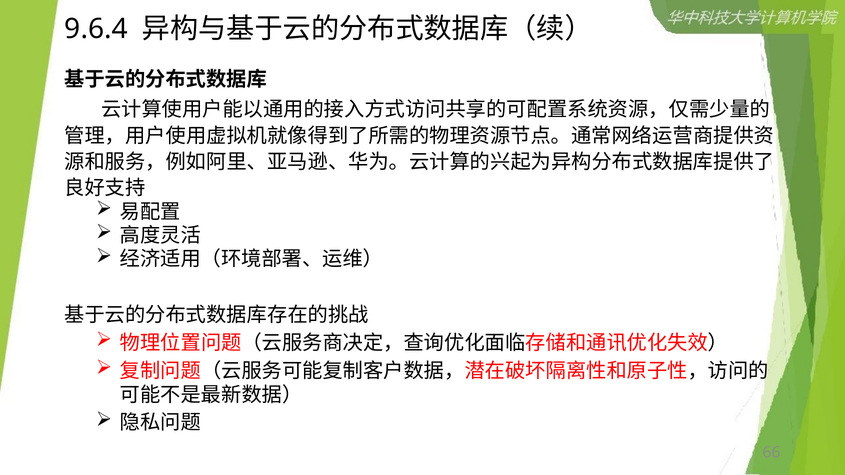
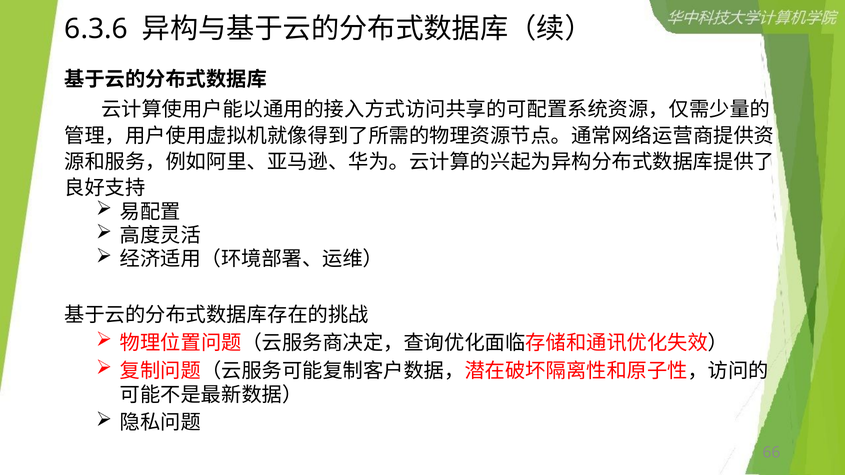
9.6.4: 9.6.4 -> 6.3.6 (96, 29)
